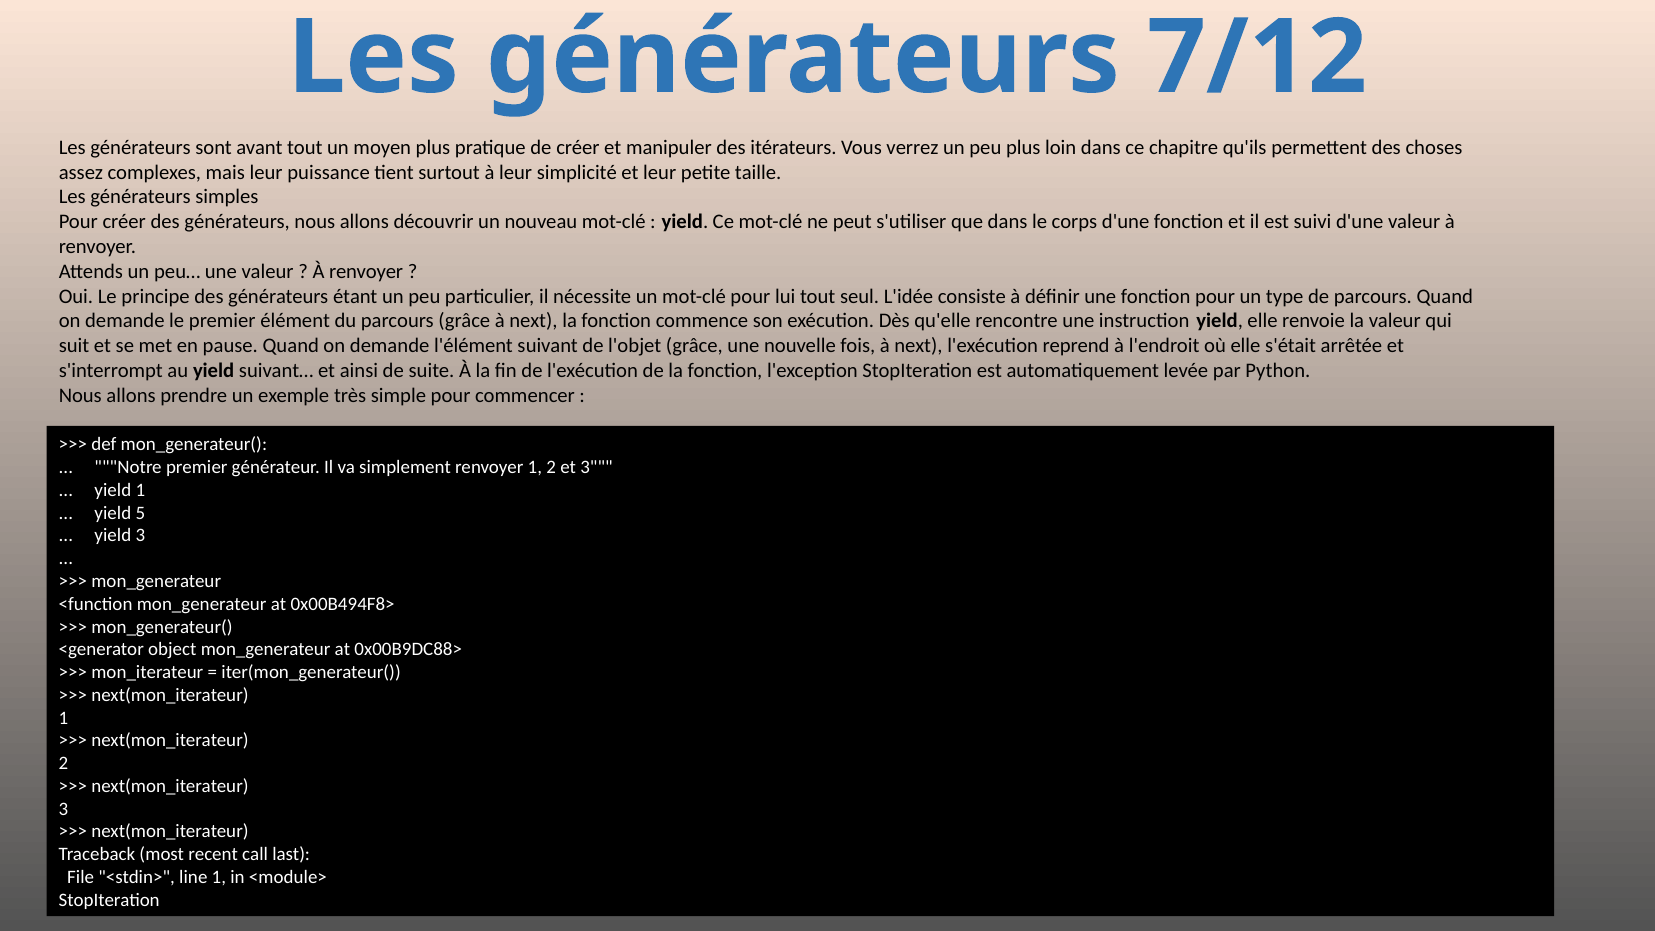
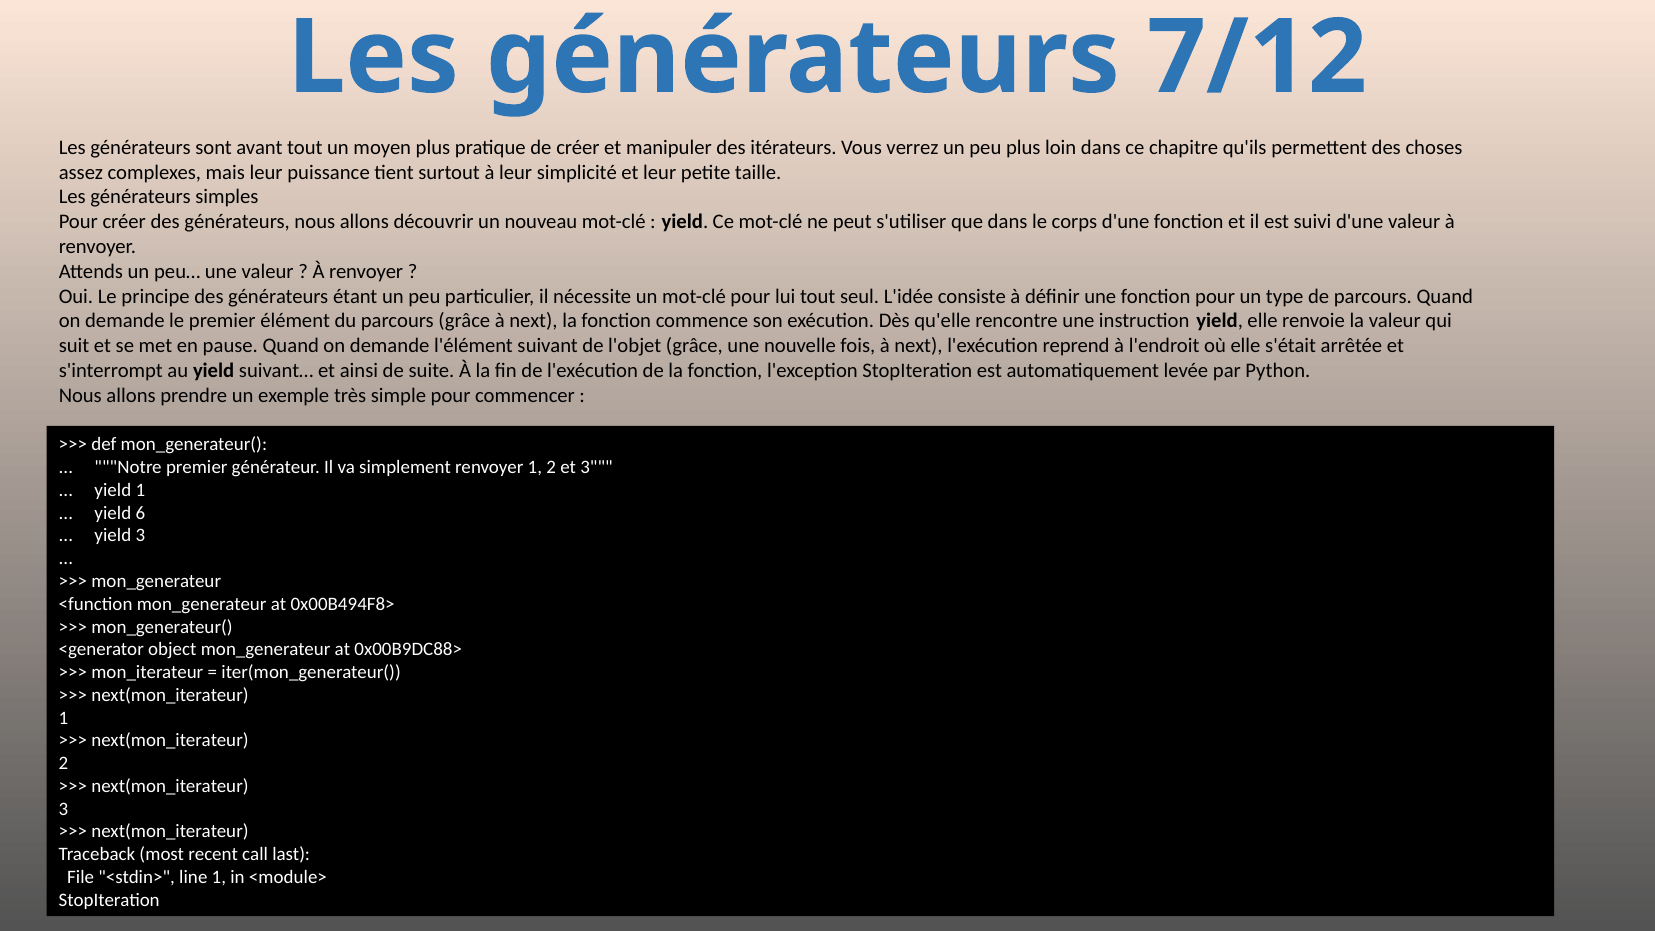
5: 5 -> 6 (140, 513)
